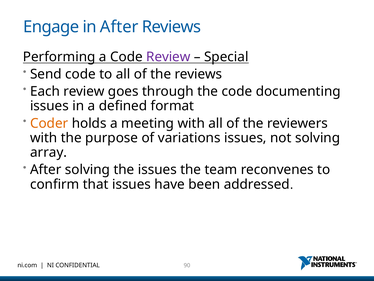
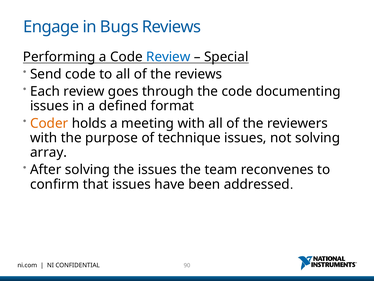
in After: After -> Bugs (119, 27)
Review colour: purple -> blue (168, 57)
variations: variations -> technique (189, 138)
